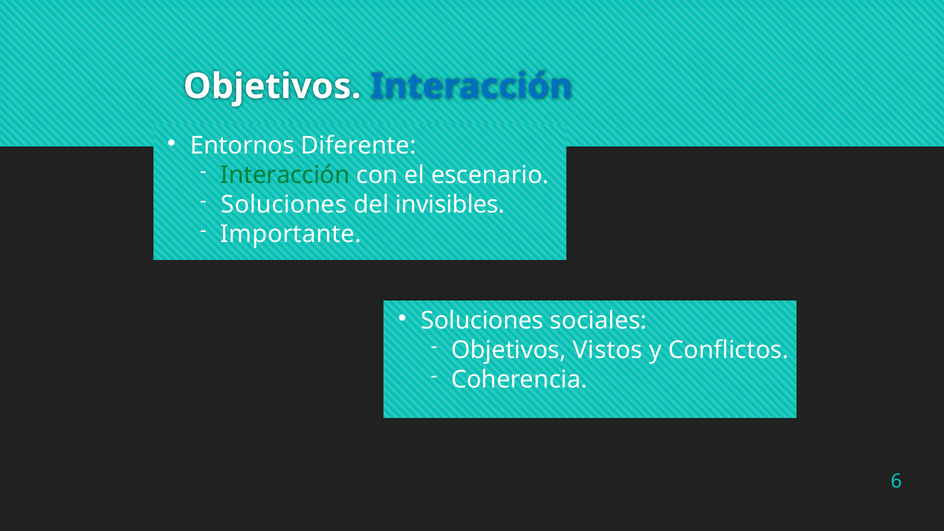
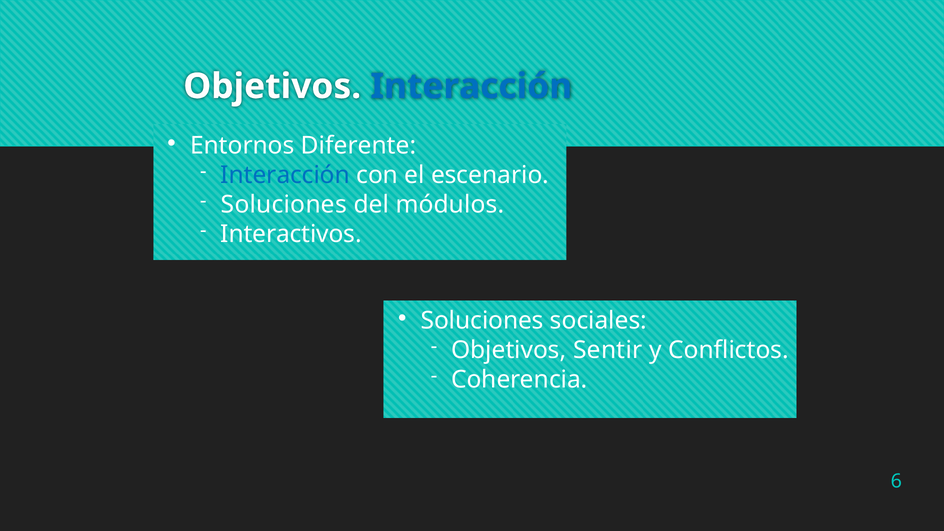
Interacción colour: green -> blue (285, 175)
invisibles: invisibles -> módulos (450, 205)
Importante: Importante -> Interactivos (291, 234)
Vistos: Vistos -> Sentir (608, 350)
